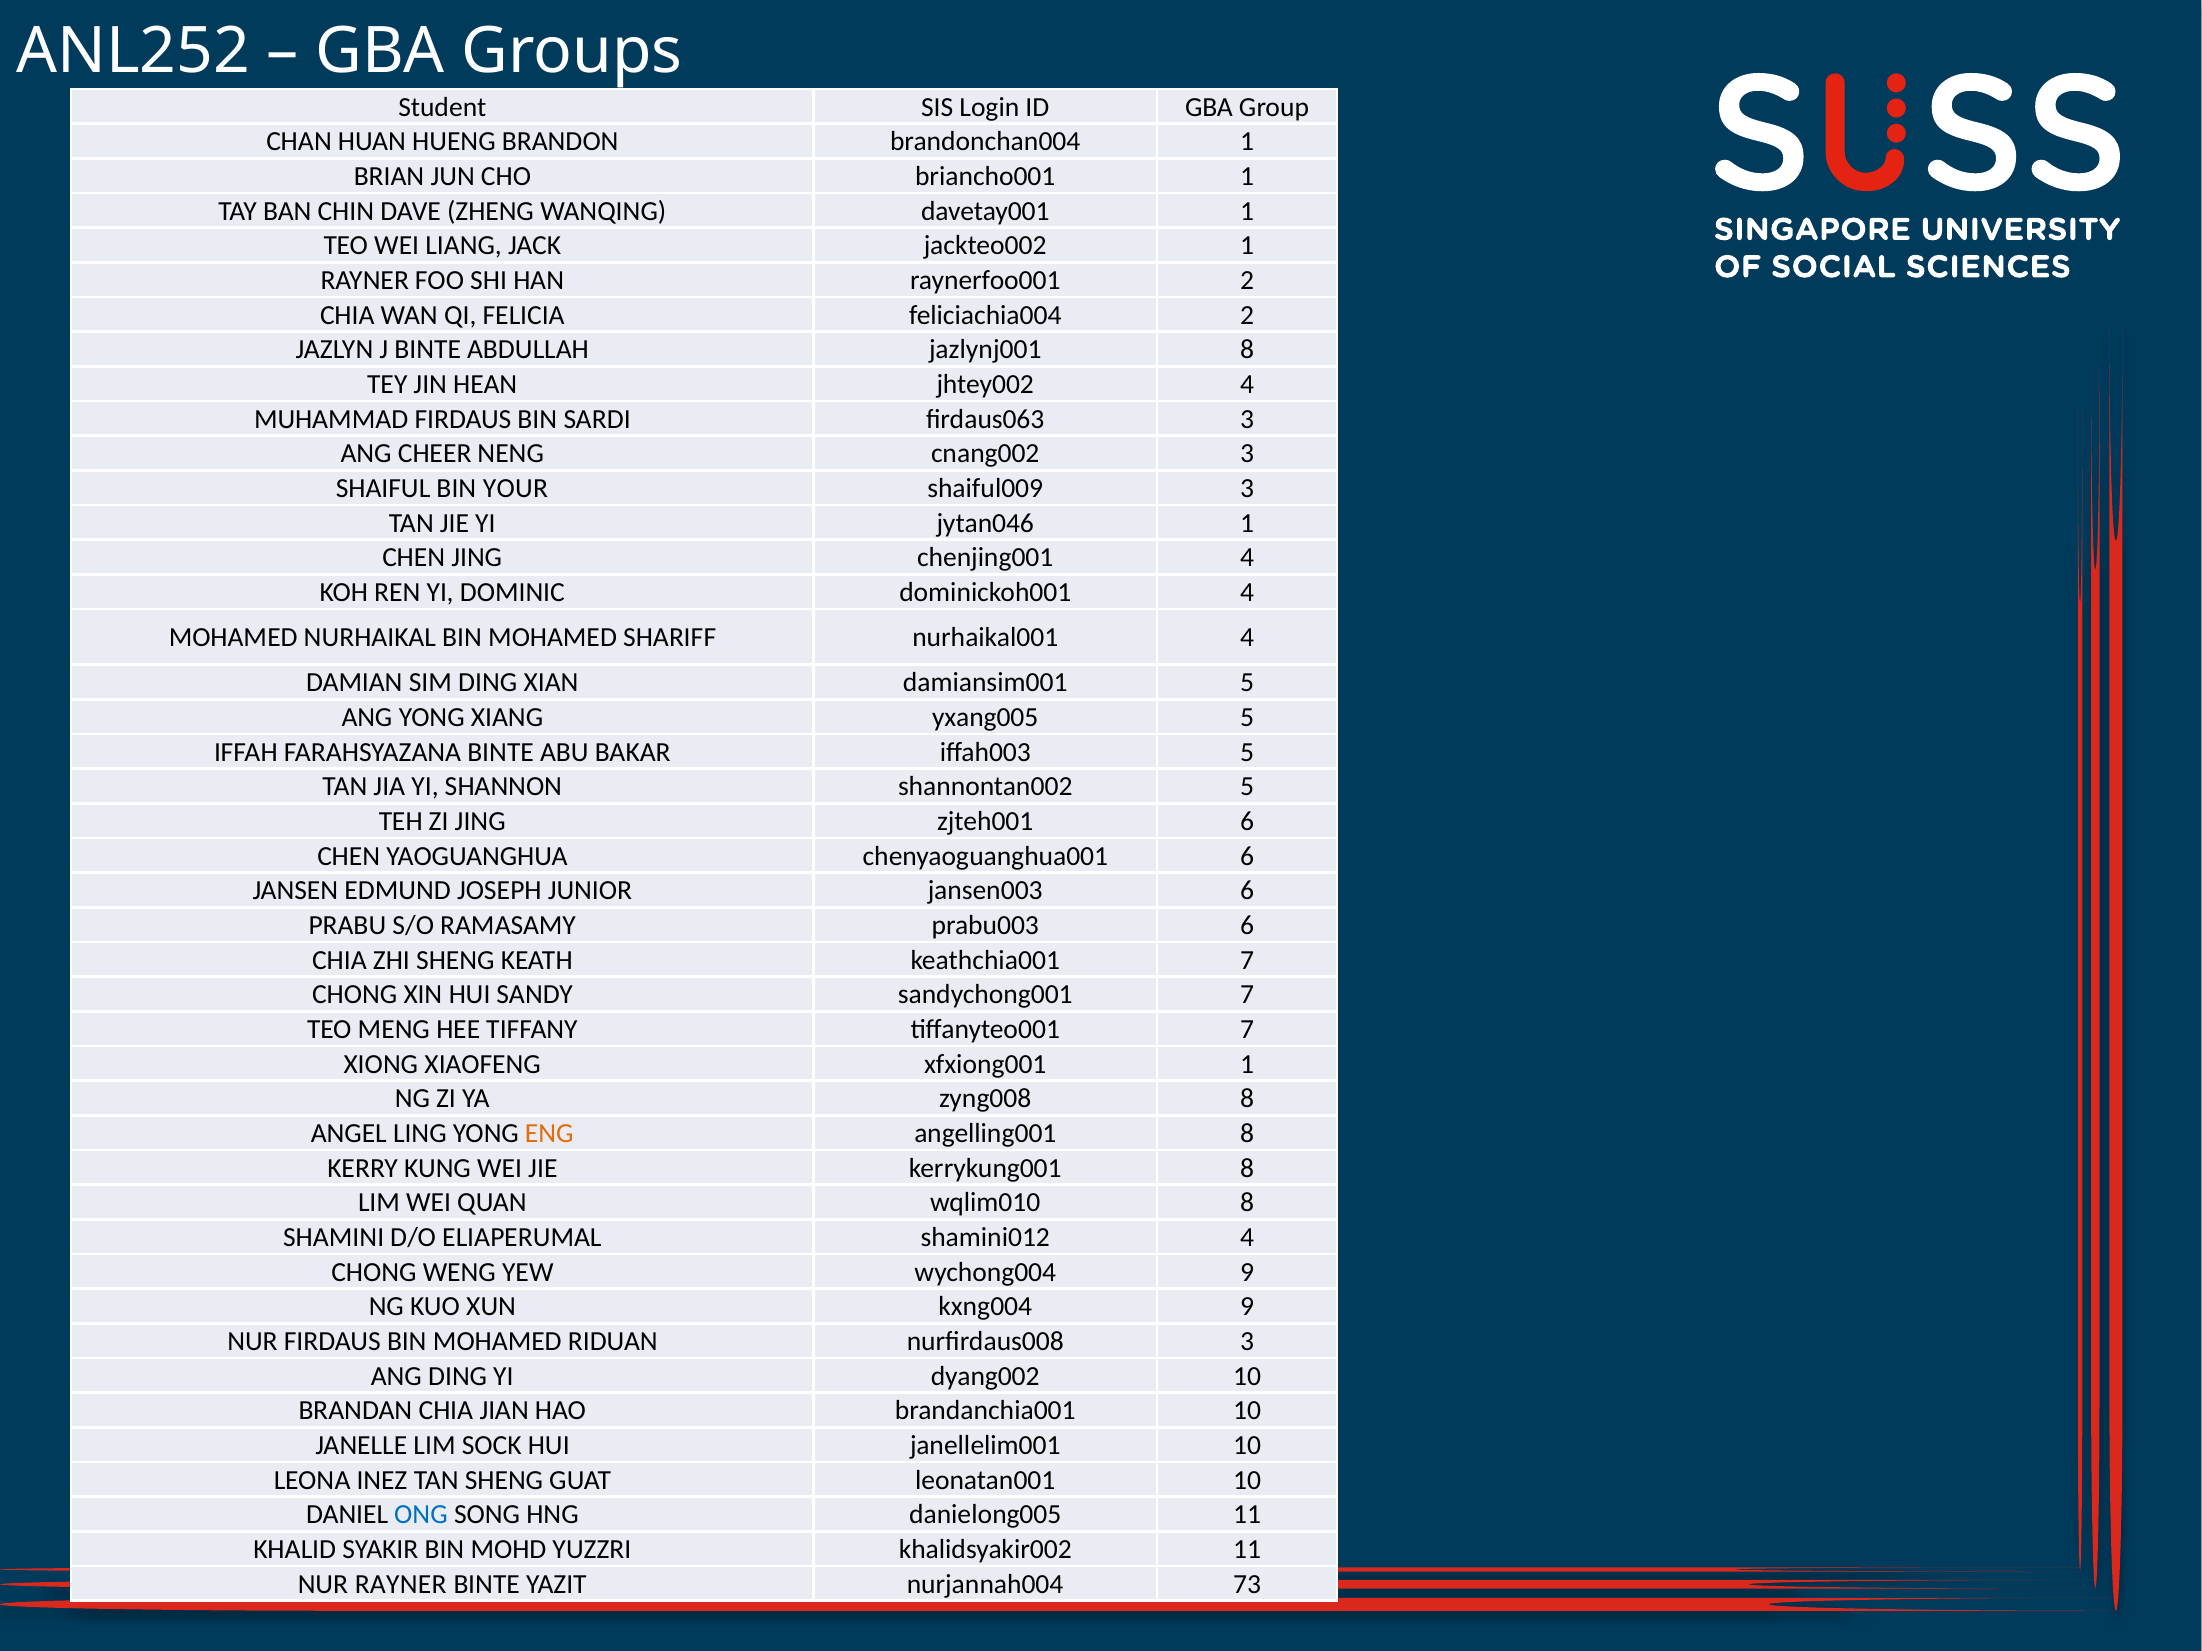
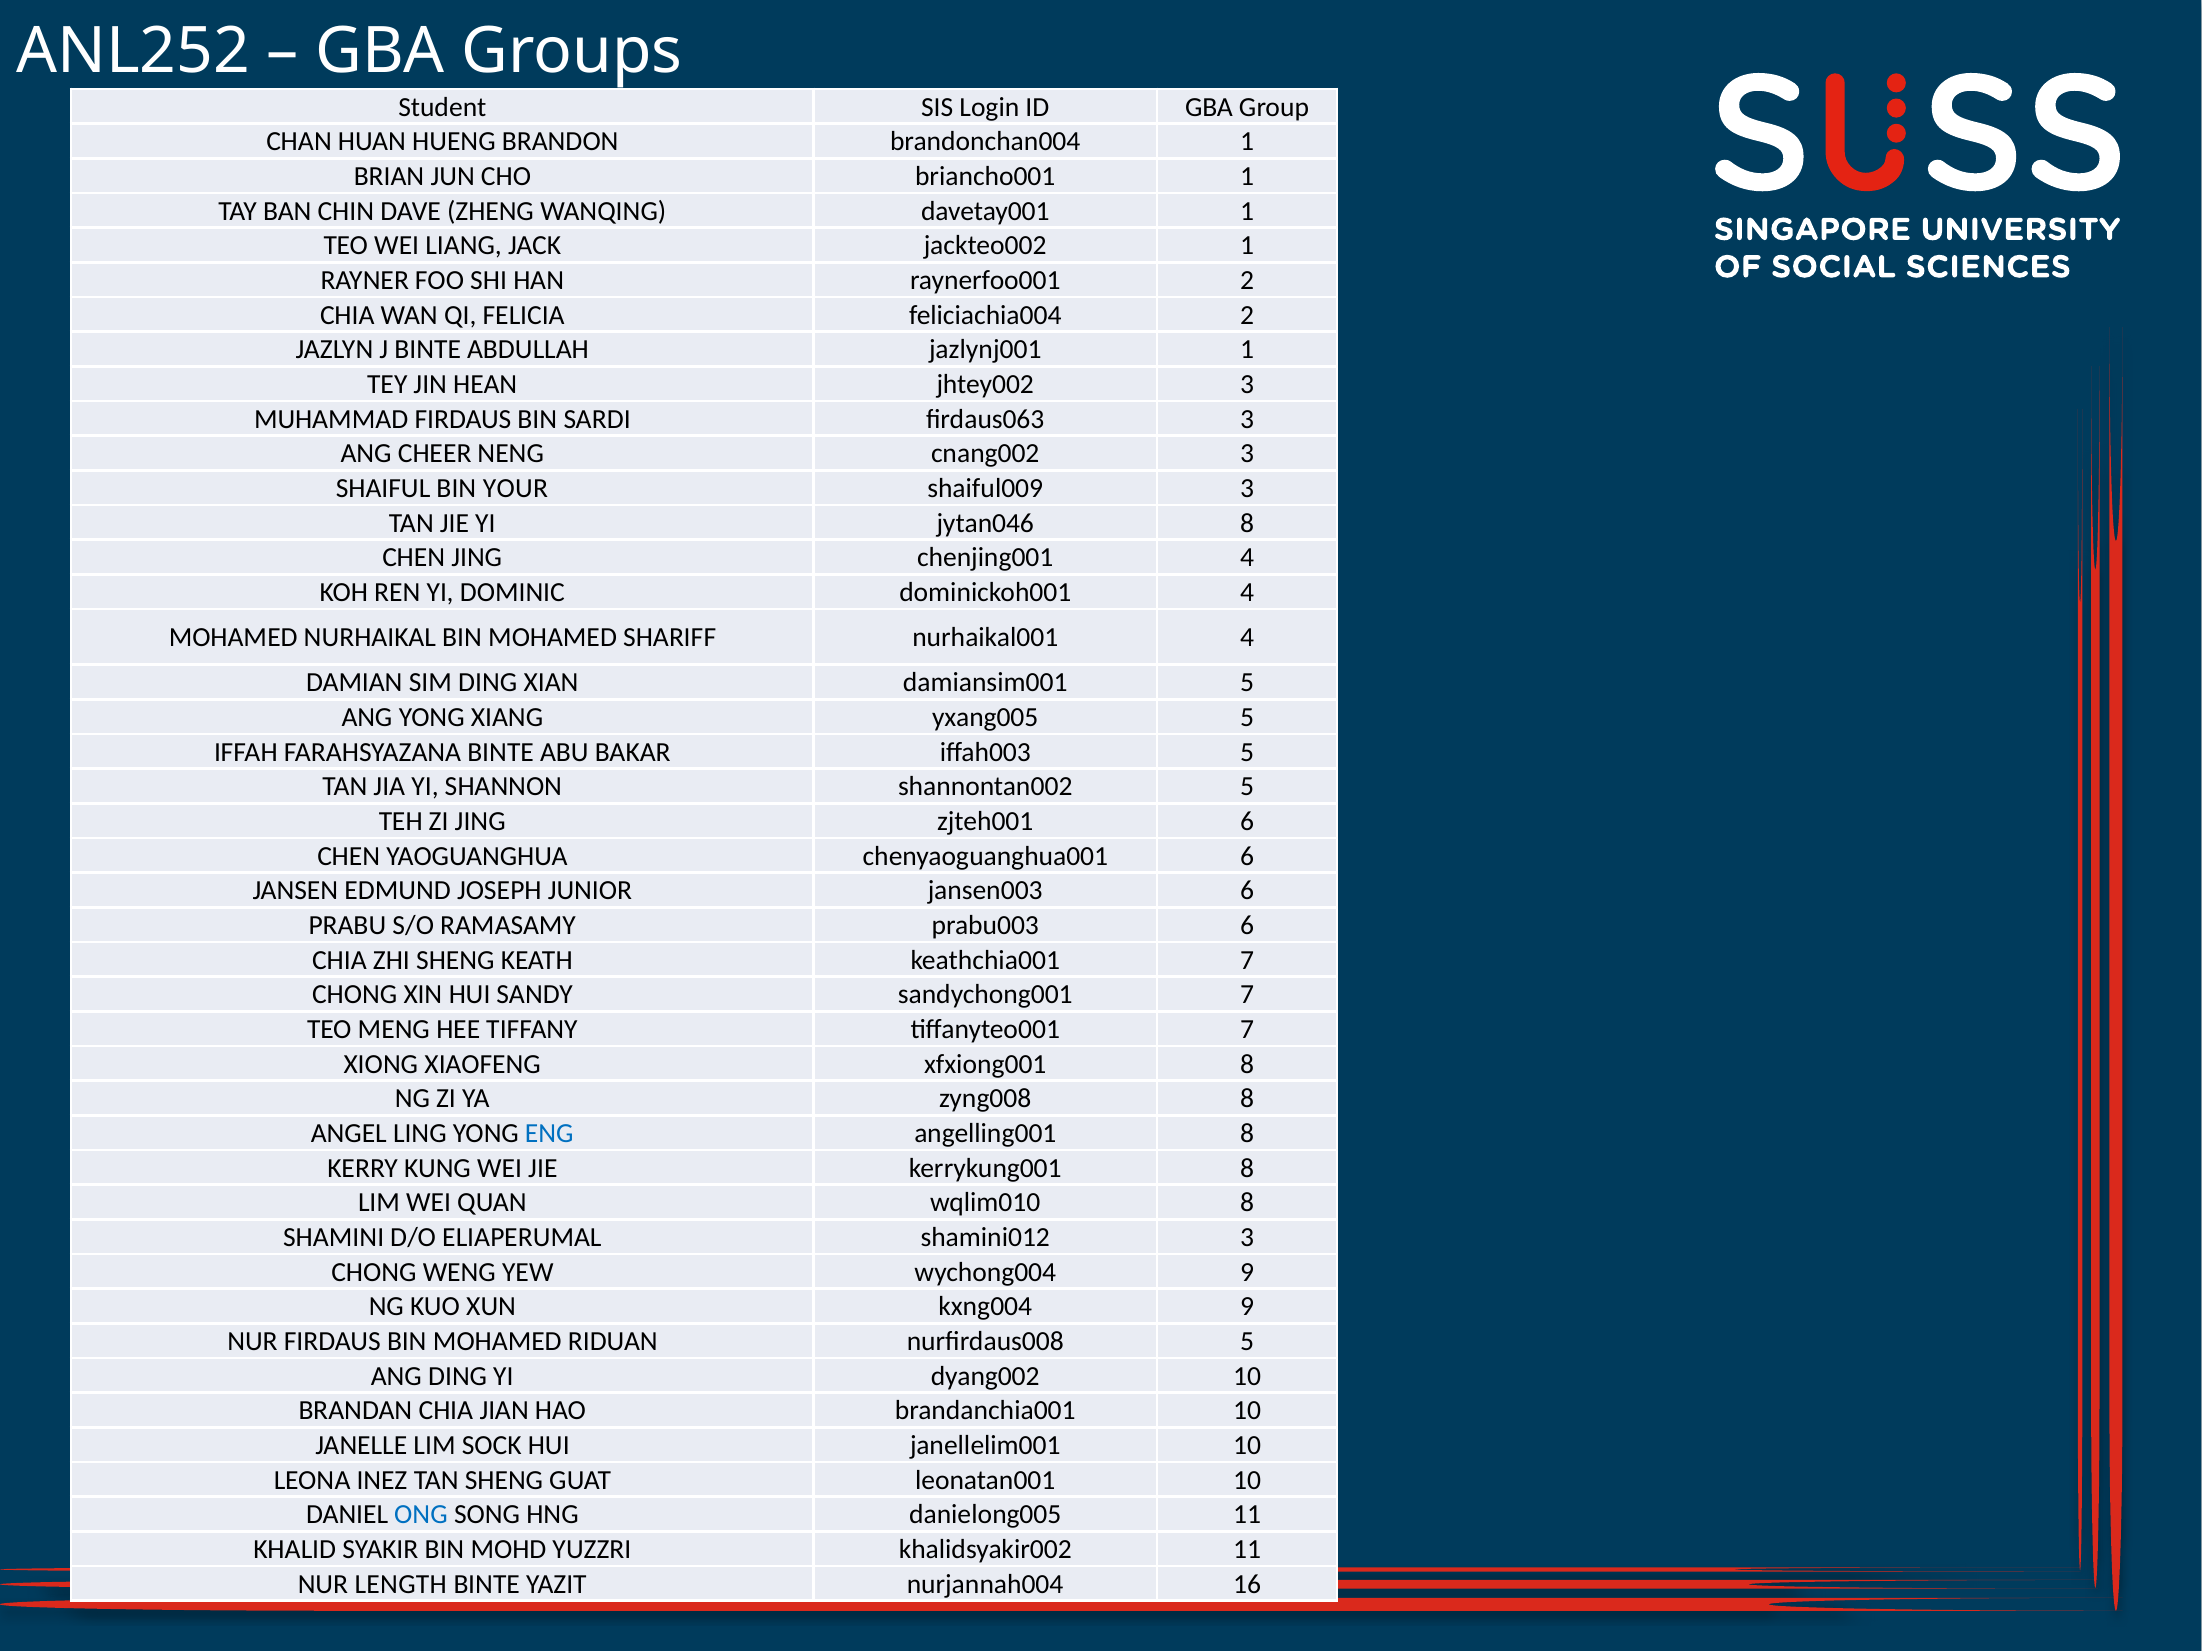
jazlynj001 8: 8 -> 1 (1247, 350)
jhtey002 4: 4 -> 3 (1247, 385)
jytan046 1: 1 -> 8 (1247, 523)
xfxiong001 1: 1 -> 8 (1247, 1065)
ENG colour: orange -> blue (549, 1134)
shamini012 4: 4 -> 3 (1247, 1238)
nurfirdaus008 3: 3 -> 5 (1247, 1342)
NUR RAYNER: RAYNER -> LENGTH (401, 1585)
73: 73 -> 16 (1247, 1585)
